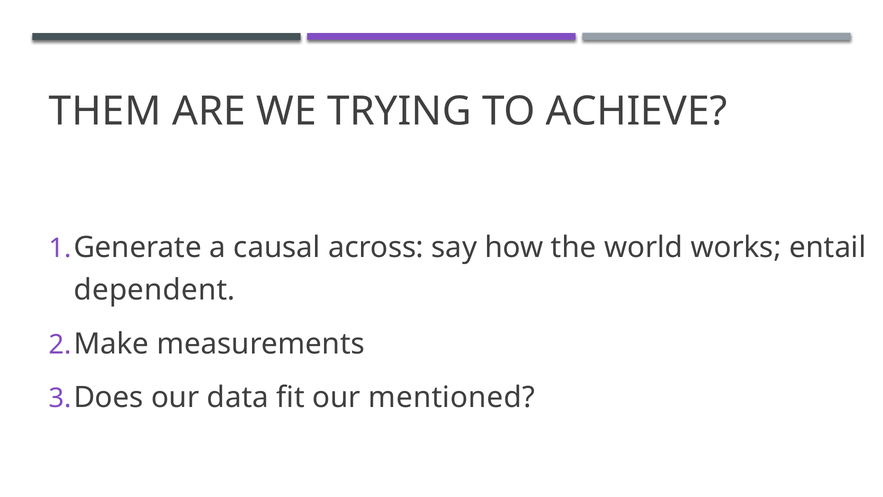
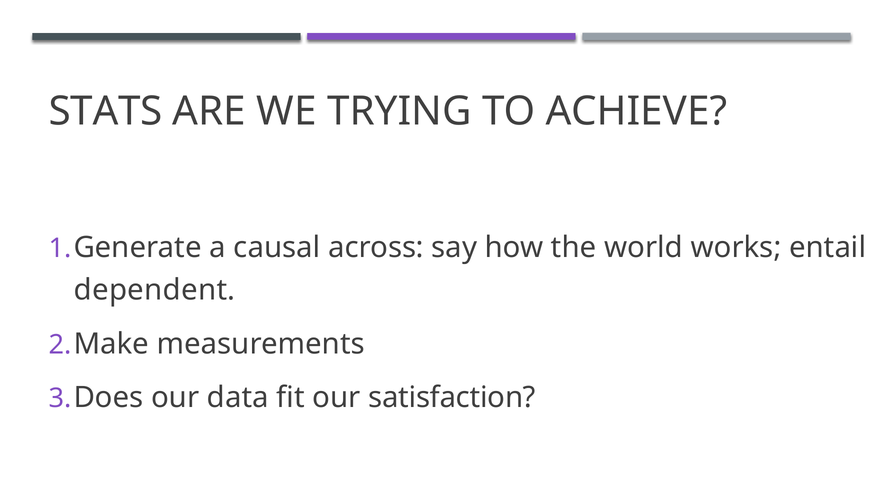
THEM: THEM -> STATS (105, 112)
mentioned: mentioned -> satisfaction (452, 397)
